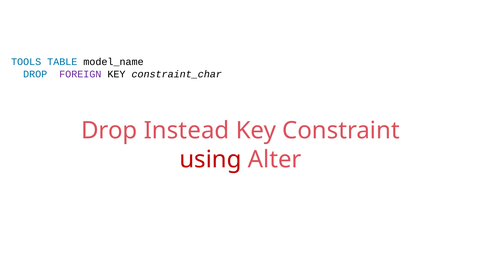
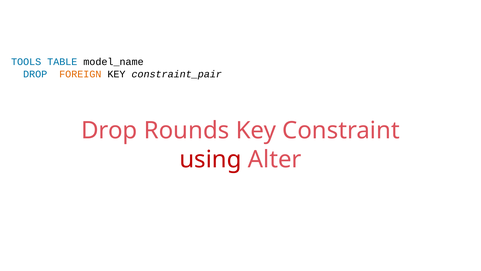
FOREIGN colour: purple -> orange (80, 74)
constraint_char: constraint_char -> constraint_pair (177, 74)
Instead: Instead -> Rounds (187, 130)
